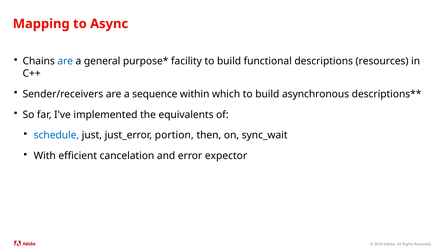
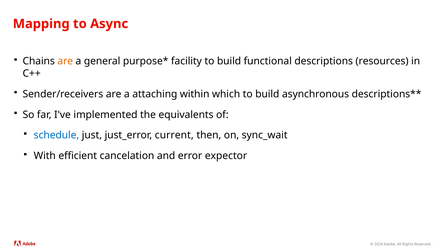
are colour: blue -> orange (65, 61)
sequence: sequence -> attaching (155, 94)
portion: portion -> current (174, 135)
